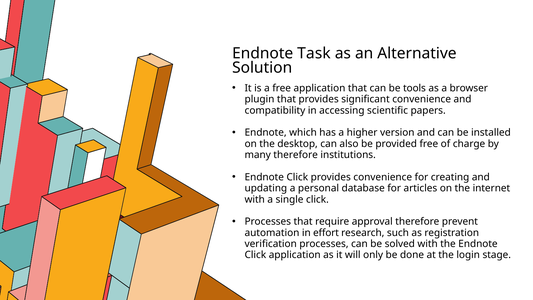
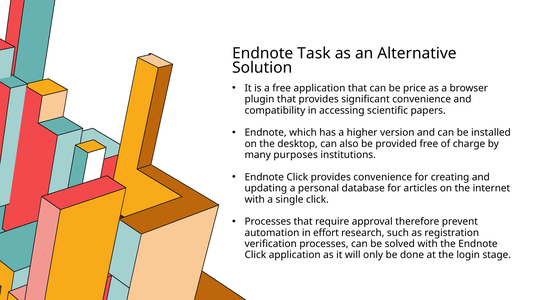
tools: tools -> price (414, 88)
many therefore: therefore -> purposes (296, 155)
